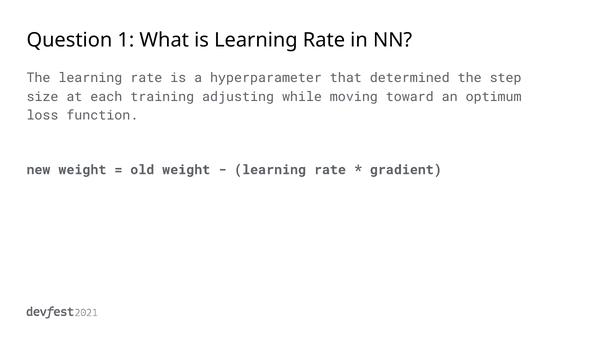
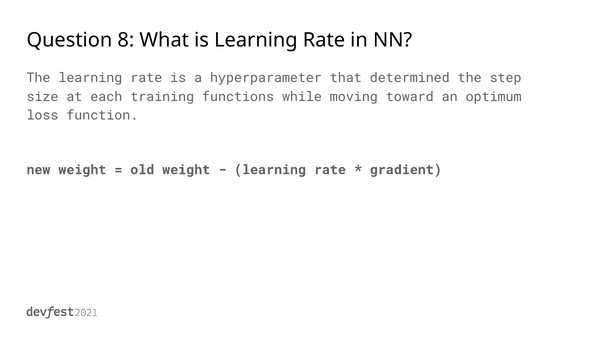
1: 1 -> 8 (126, 40)
adjusting: adjusting -> functions (238, 97)
